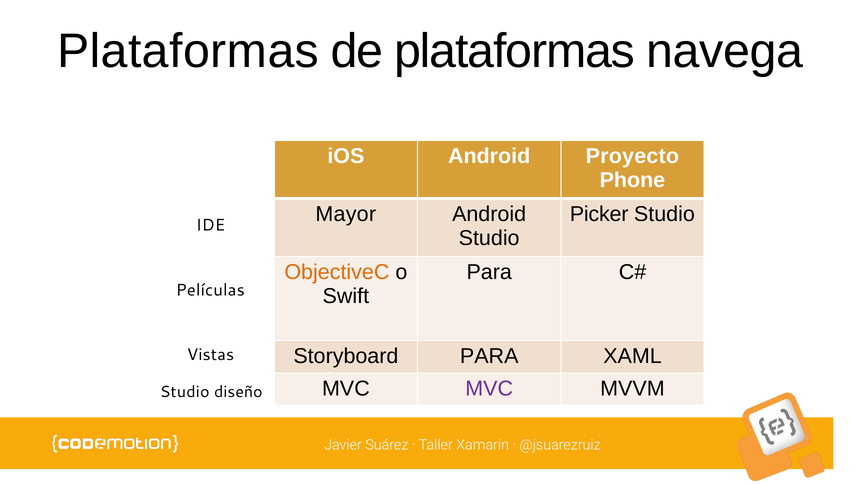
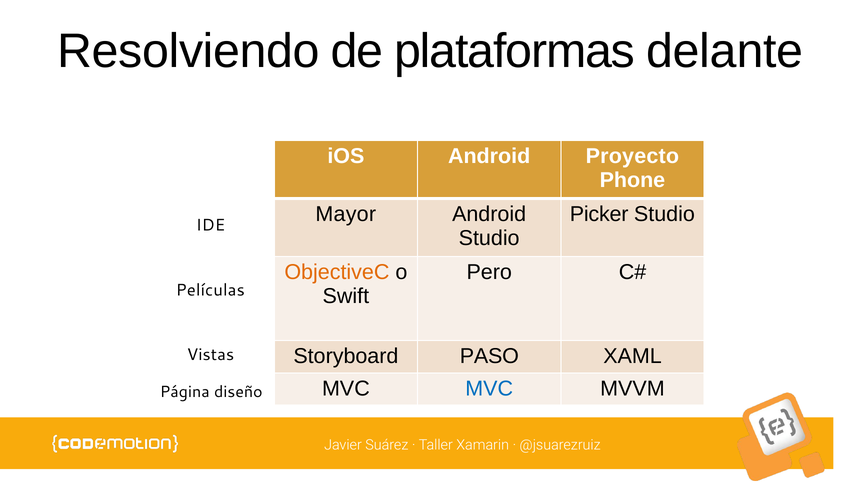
Plataformas: Plataformas -> Resolviendo (188, 51)
navega: navega -> delante (725, 51)
Para: Para -> Pero (489, 272)
Storyboard PARA: PARA -> PASO (489, 356)
MVC colour: purple -> blue (489, 388)
Studio: Studio -> Página (185, 392)
